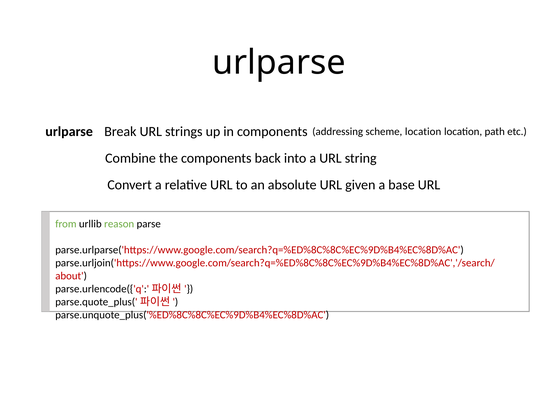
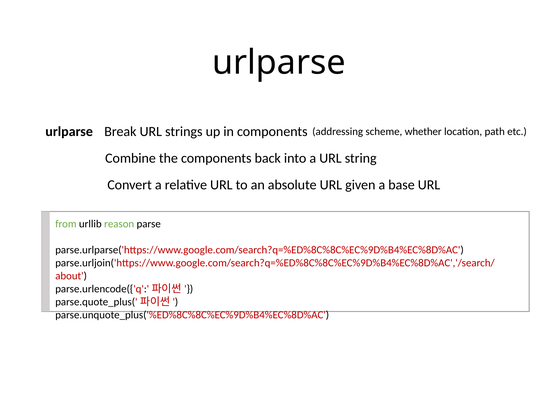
scheme location: location -> whether (423, 131)
